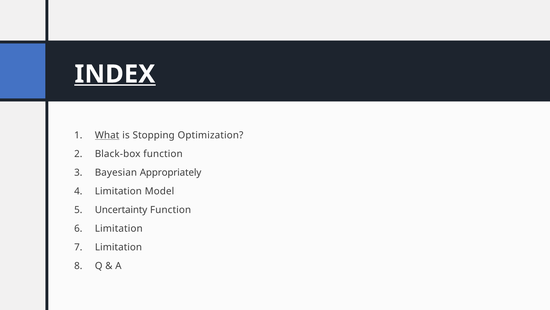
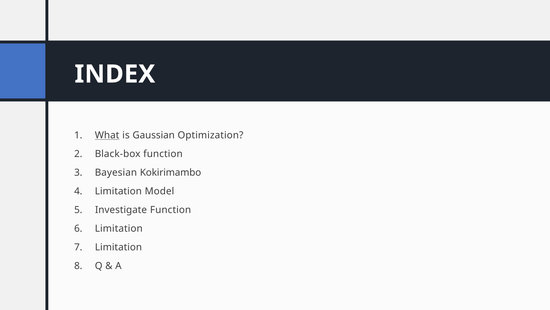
INDEX underline: present -> none (115, 74)
Stopping: Stopping -> Gaussian (154, 135)
Appropriately: Appropriately -> Kokirimambo (171, 172)
Uncertainty: Uncertainty -> Investigate (121, 210)
